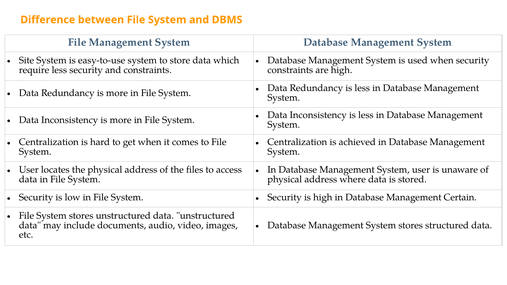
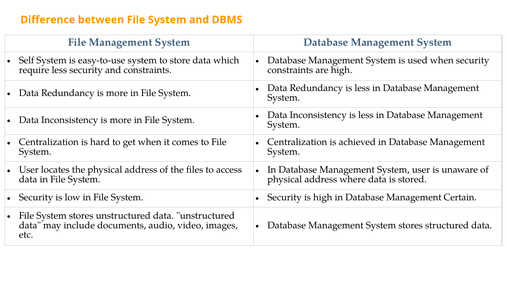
Site: Site -> Self (27, 60)
